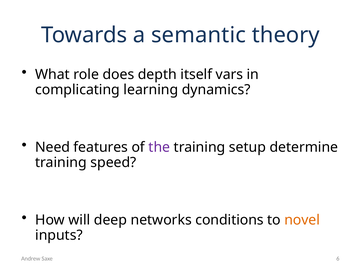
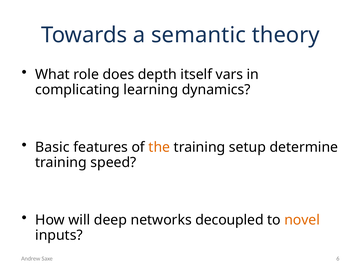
Need: Need -> Basic (52, 147)
the colour: purple -> orange (159, 147)
conditions: conditions -> decoupled (230, 220)
